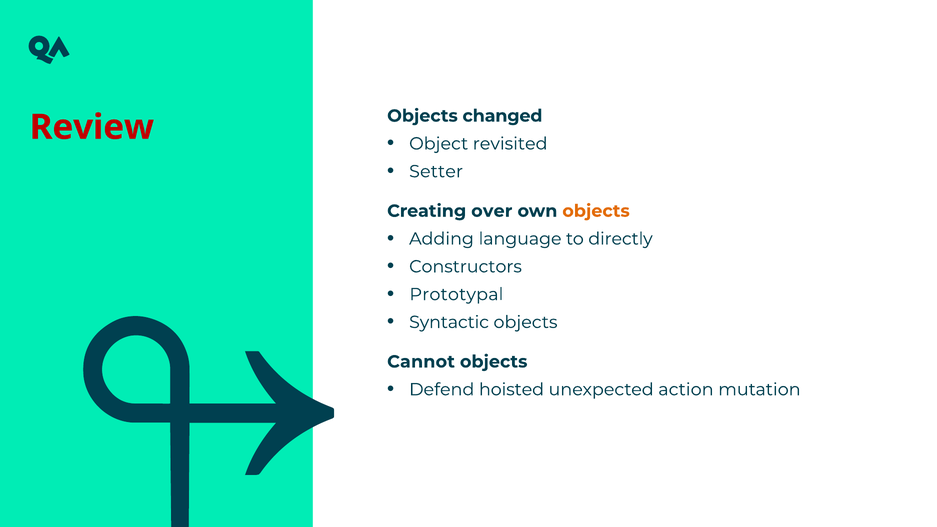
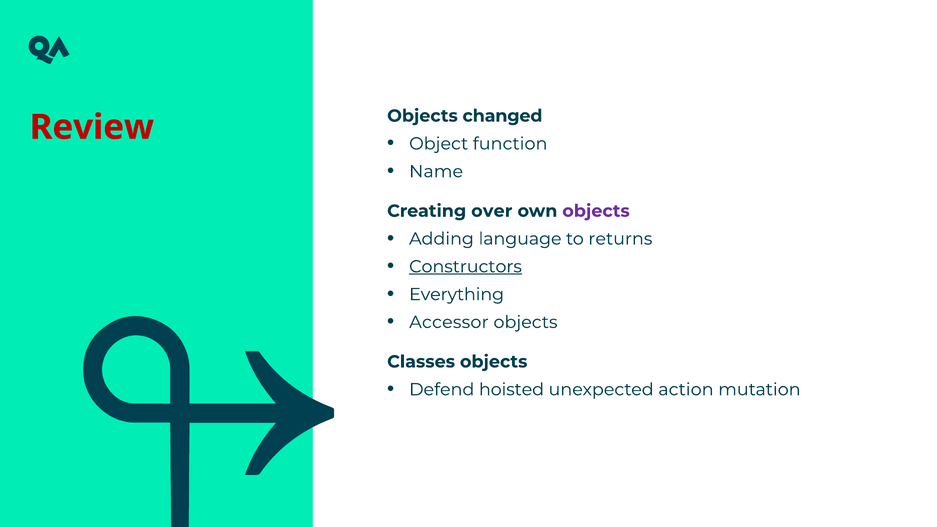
revisited: revisited -> function (510, 144)
Setter: Setter -> Name (436, 172)
objects colour: orange -> purple (596, 211)
directly: directly -> returns (620, 239)
Constructors underline: none -> present (466, 267)
Prototypal: Prototypal -> Everything (457, 294)
Syntactic: Syntactic -> Accessor (449, 322)
Cannot: Cannot -> Classes (421, 362)
